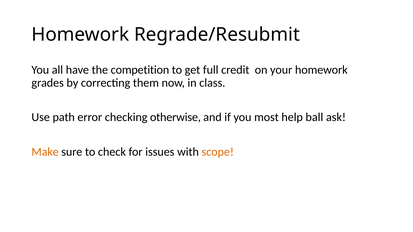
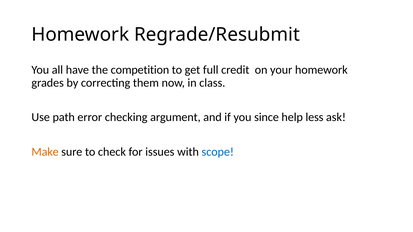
otherwise: otherwise -> argument (175, 117)
most: most -> since (267, 117)
ball: ball -> less (314, 117)
scope colour: orange -> blue (218, 152)
